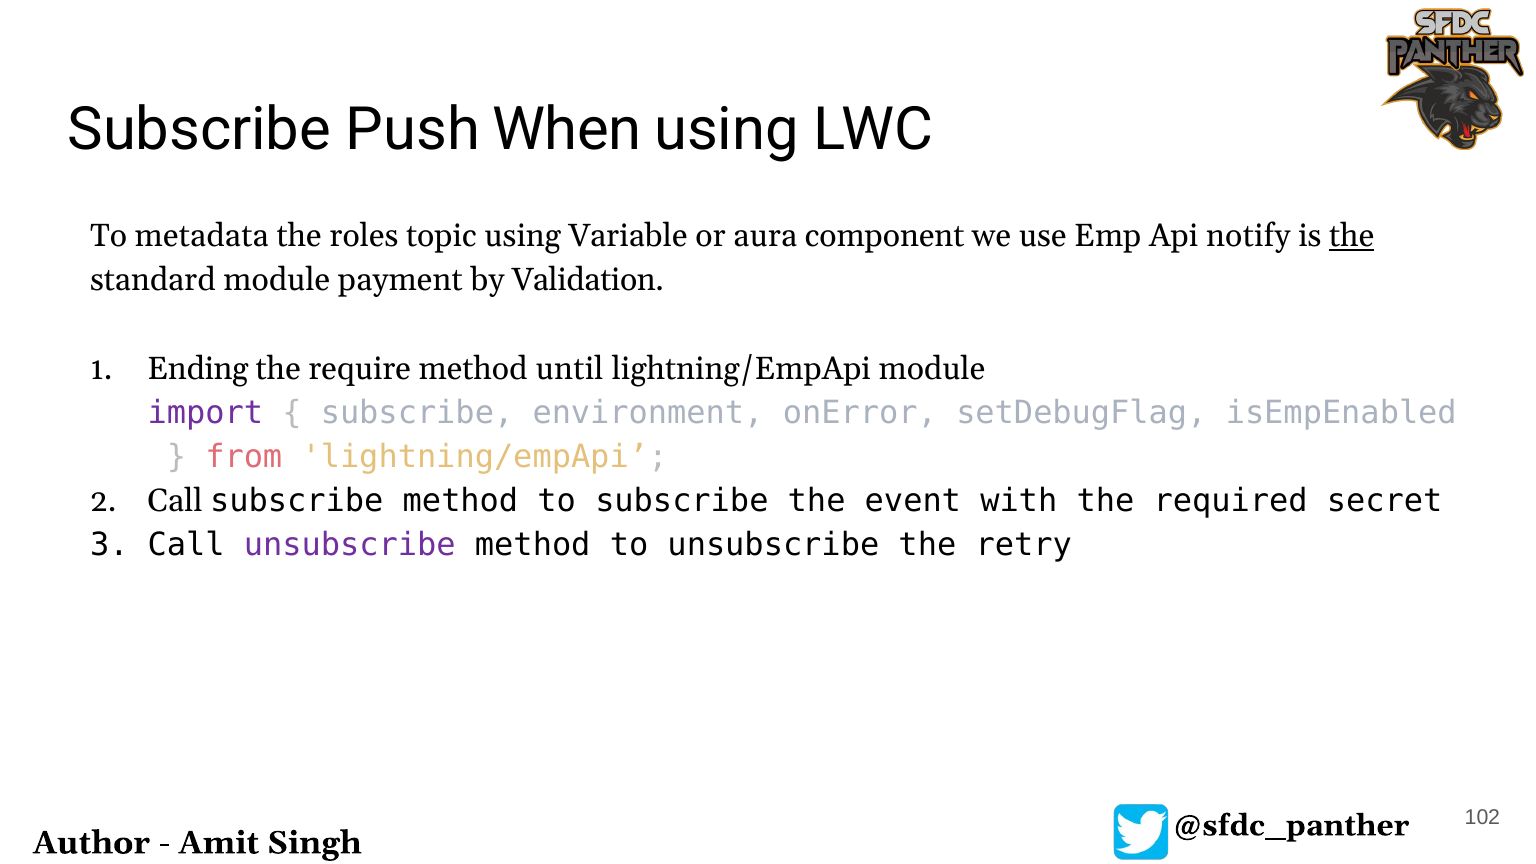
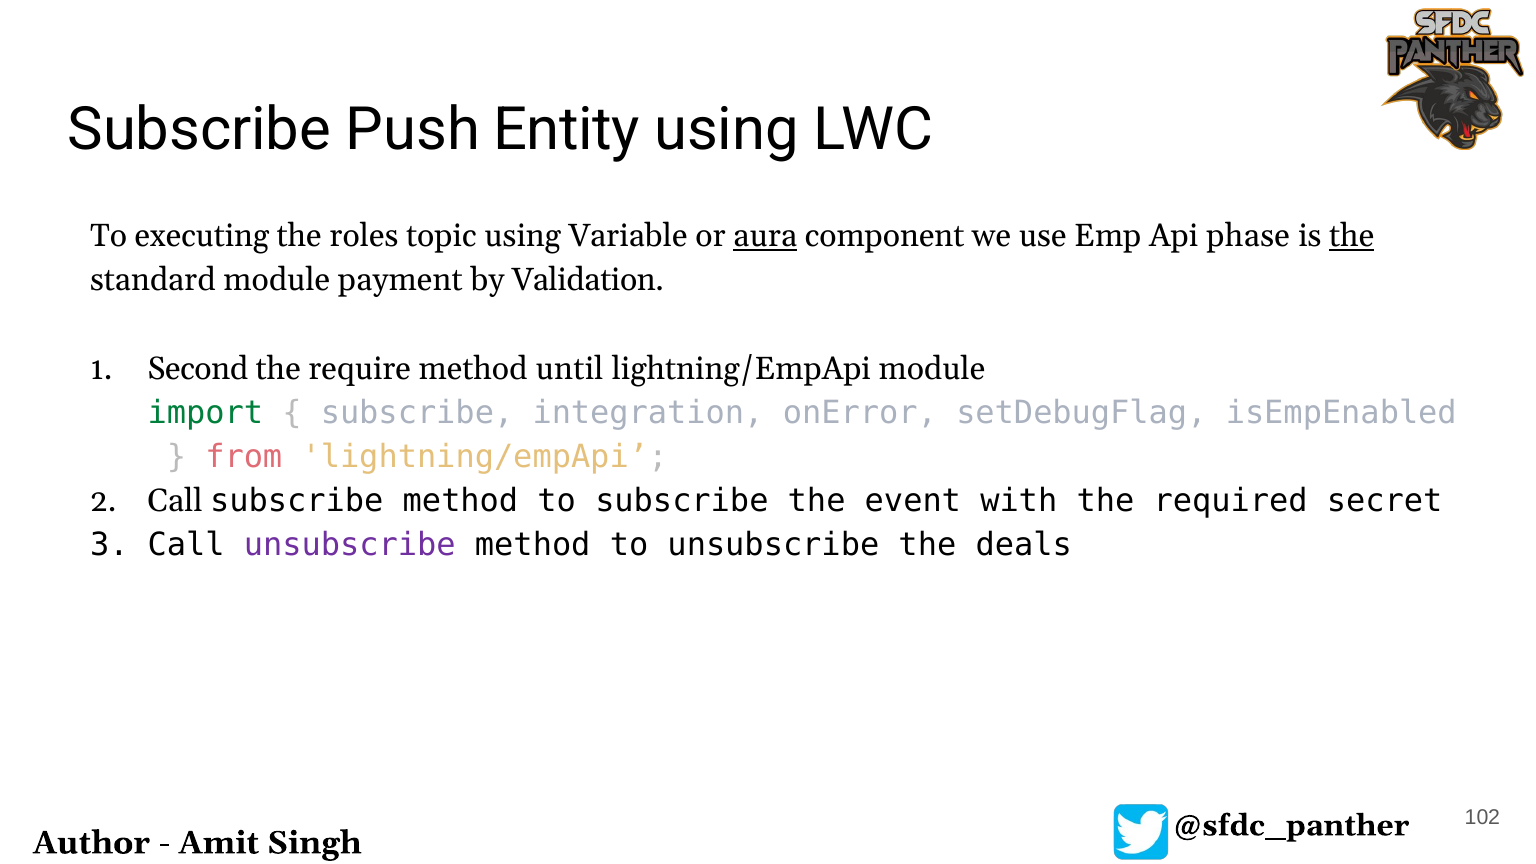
When: When -> Entity (567, 130)
metadata: metadata -> executing (202, 236)
aura underline: none -> present (765, 236)
notify: notify -> phase (1248, 236)
Ending: Ending -> Second (198, 369)
import colour: purple -> green (205, 413)
environment: environment -> integration (648, 413)
retry: retry -> deals (1024, 545)
